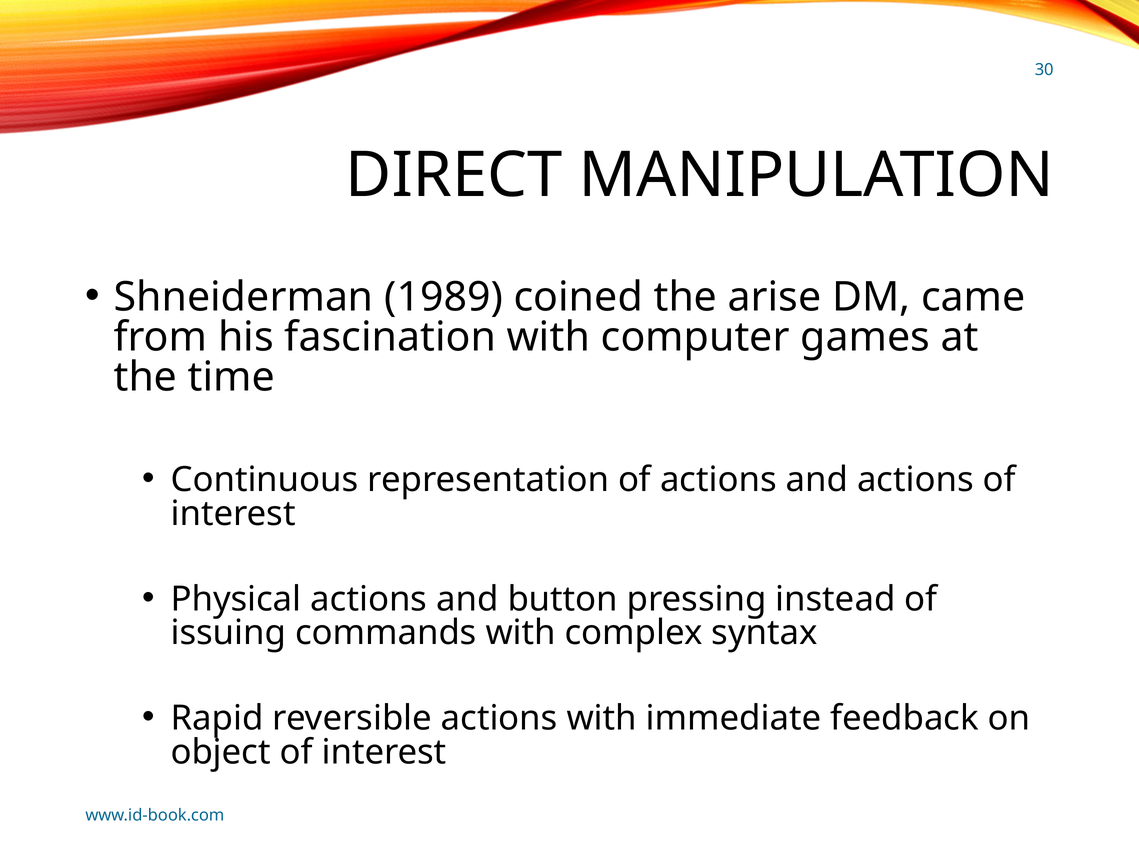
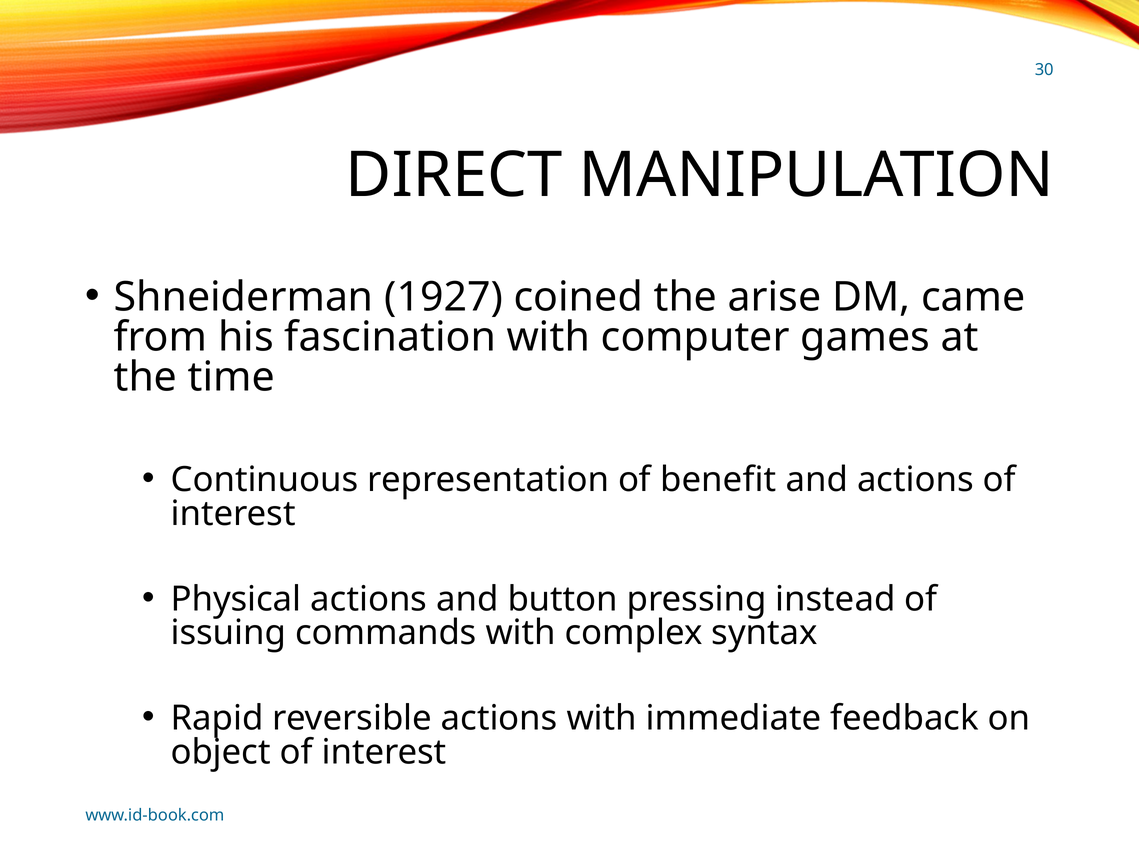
1989: 1989 -> 1927 (444, 297)
of actions: actions -> benefit (718, 480)
